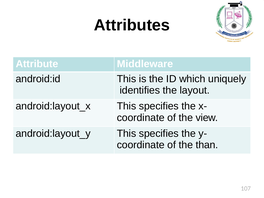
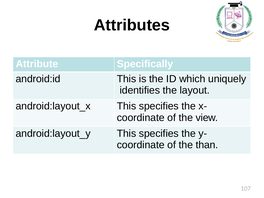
Middleware: Middleware -> Specifically (145, 64)
